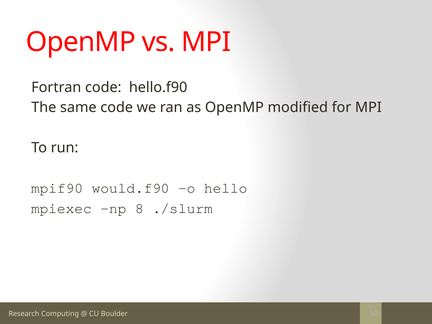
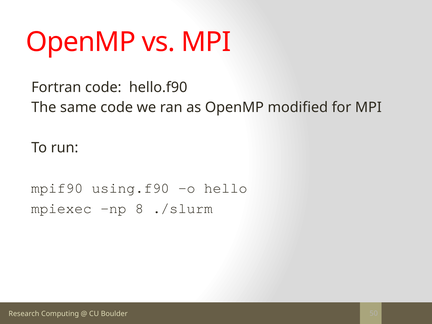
would.f90: would.f90 -> using.f90 (131, 188)
